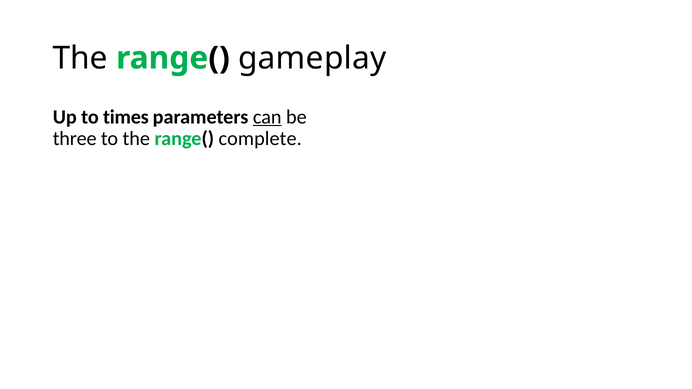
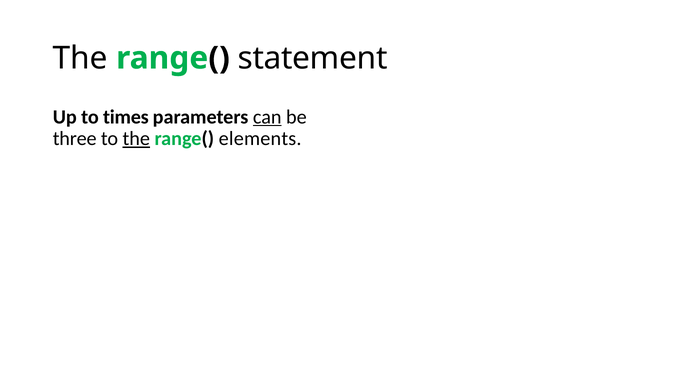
gameplay: gameplay -> statement (313, 58)
the underline: none -> present (136, 139)
complete: complete -> elements (260, 139)
